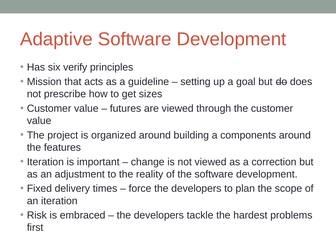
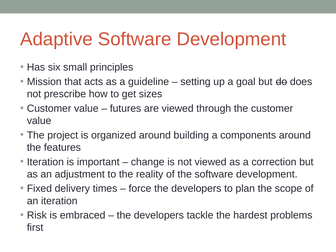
verify: verify -> small (75, 67)
